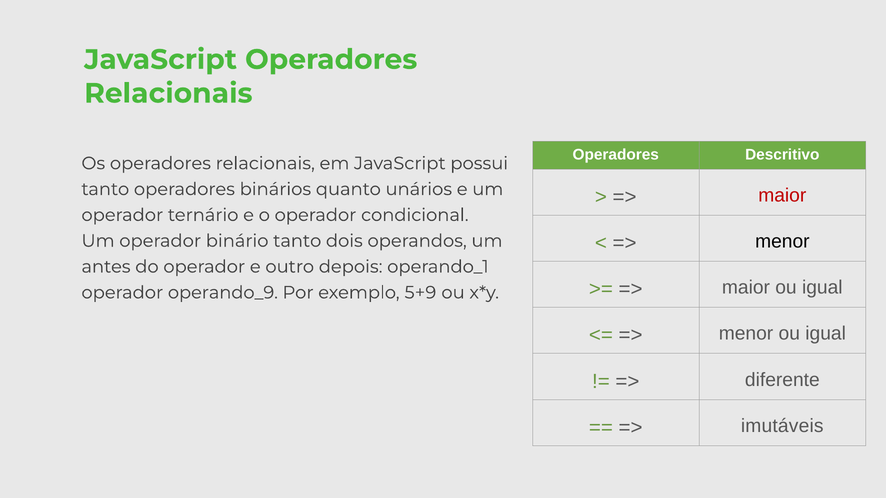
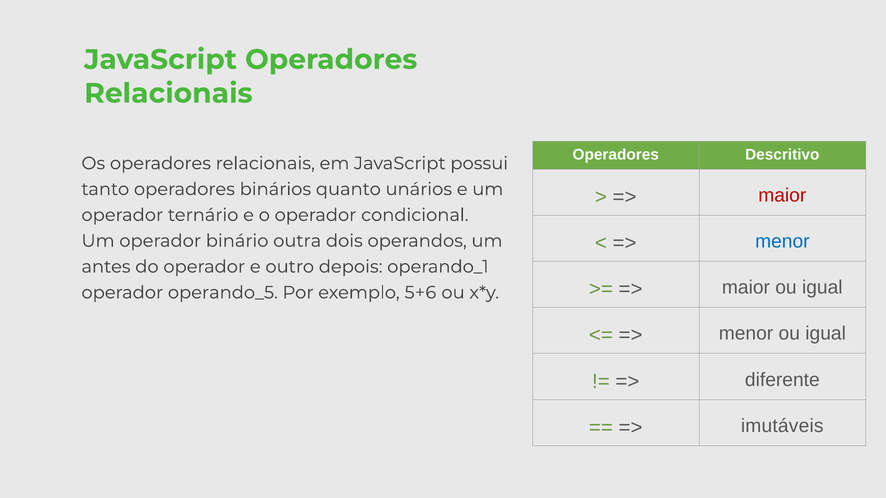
menor colour: black -> blue (782, 242)
binário tanto: tanto -> outra (297, 241)
operando_9: operando_9 -> operando_5 (223, 293)
5+9: 5+9 -> 5+6 (420, 293)
